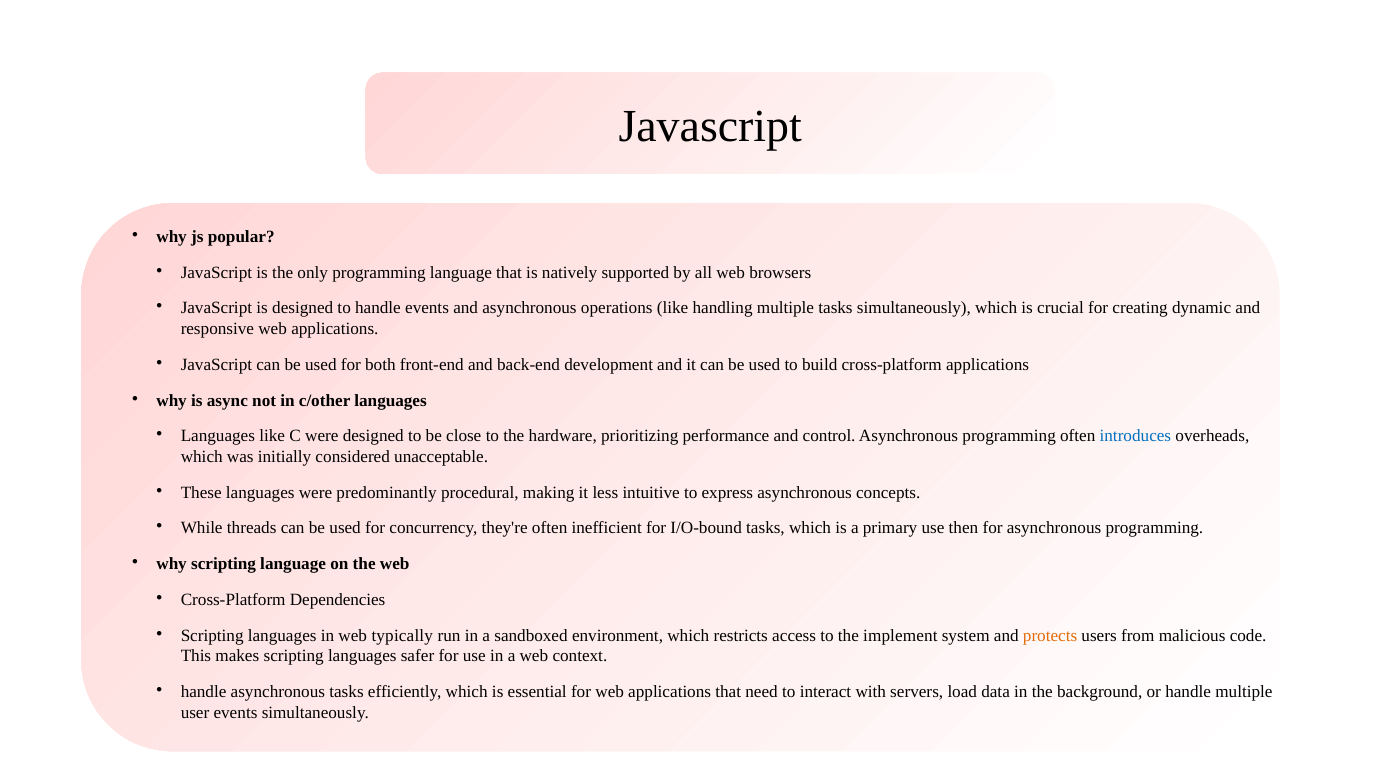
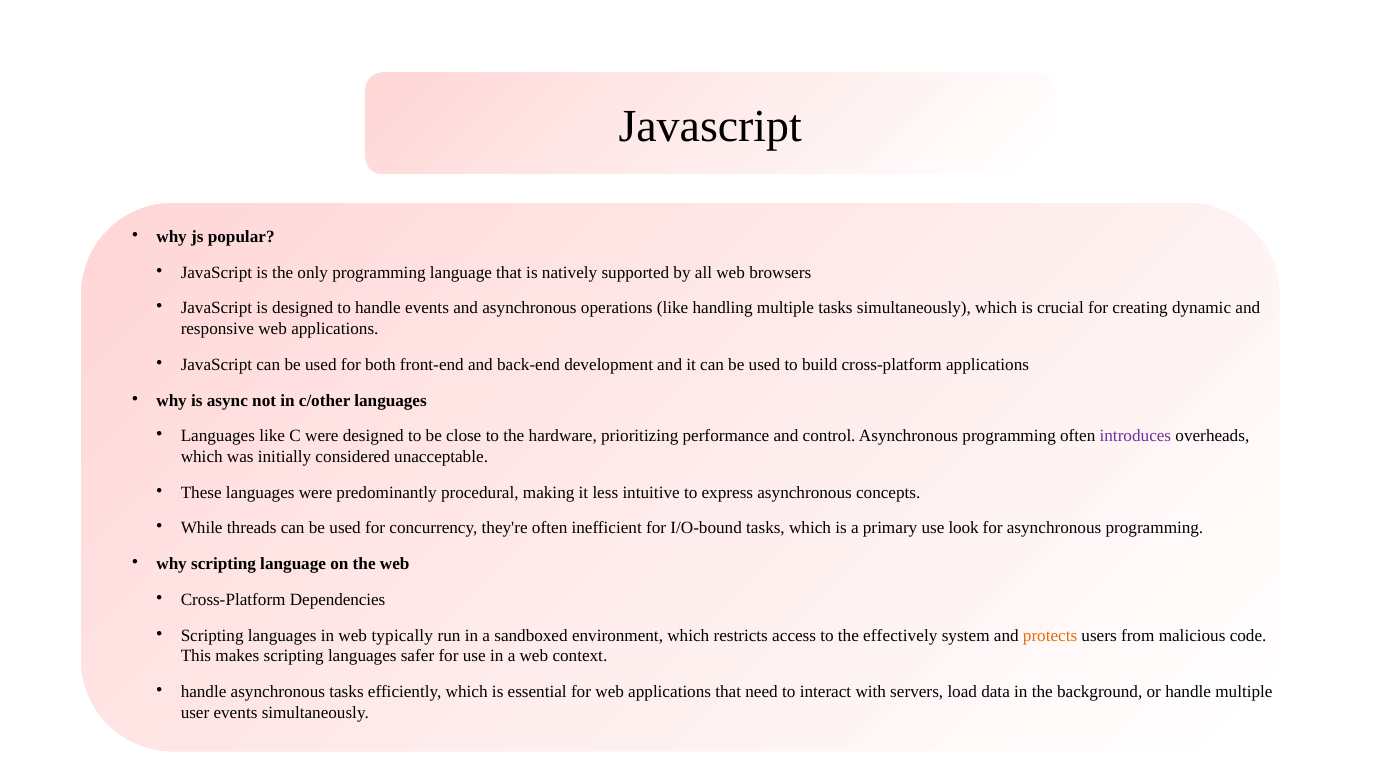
introduces colour: blue -> purple (1135, 436)
then: then -> look (964, 528)
implement: implement -> effectively (900, 636)
